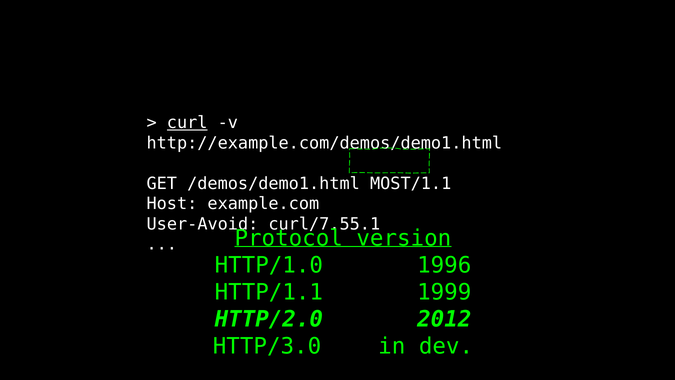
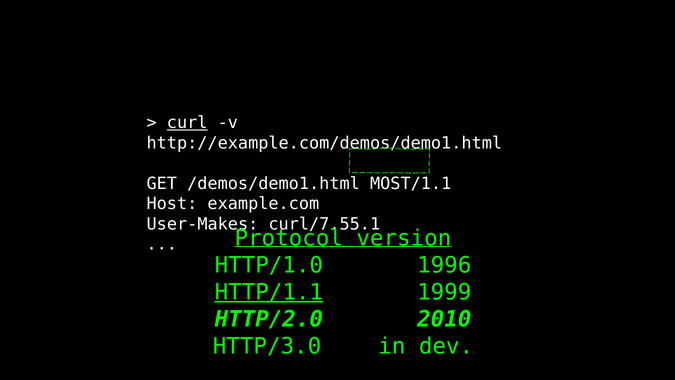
User-Avoid: User-Avoid -> User-Makes (202, 224)
HTTP/1.1 underline: none -> present (269, 292)
2012: 2012 -> 2010 (444, 319)
